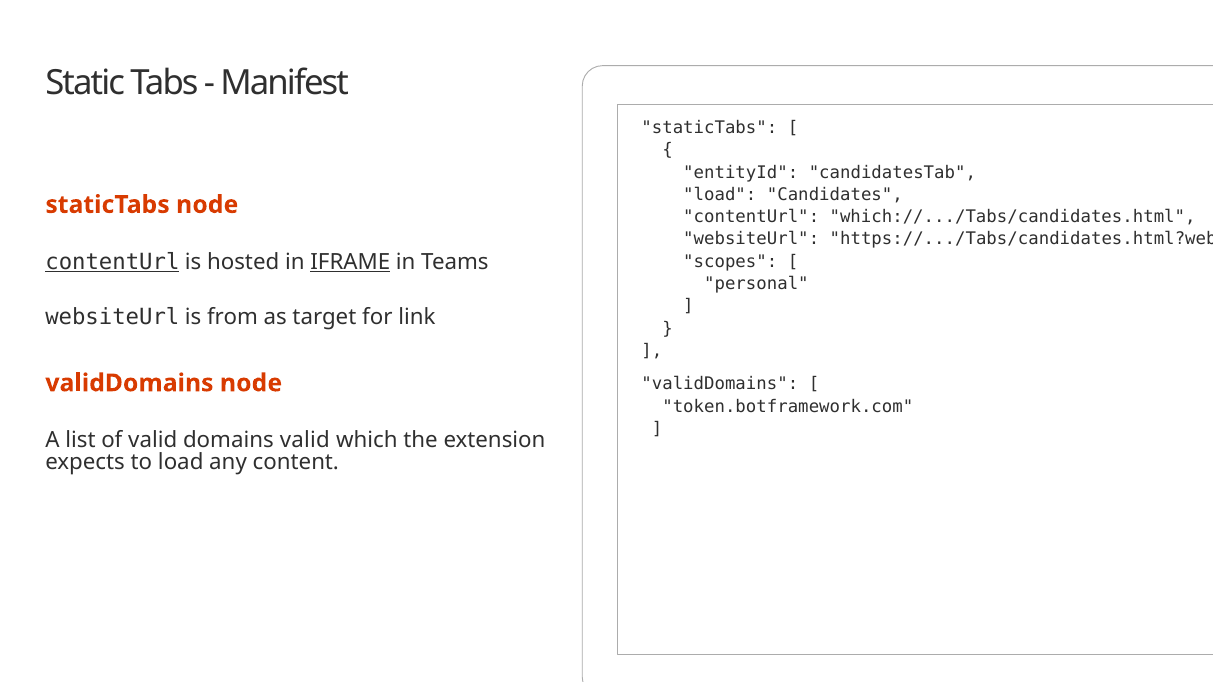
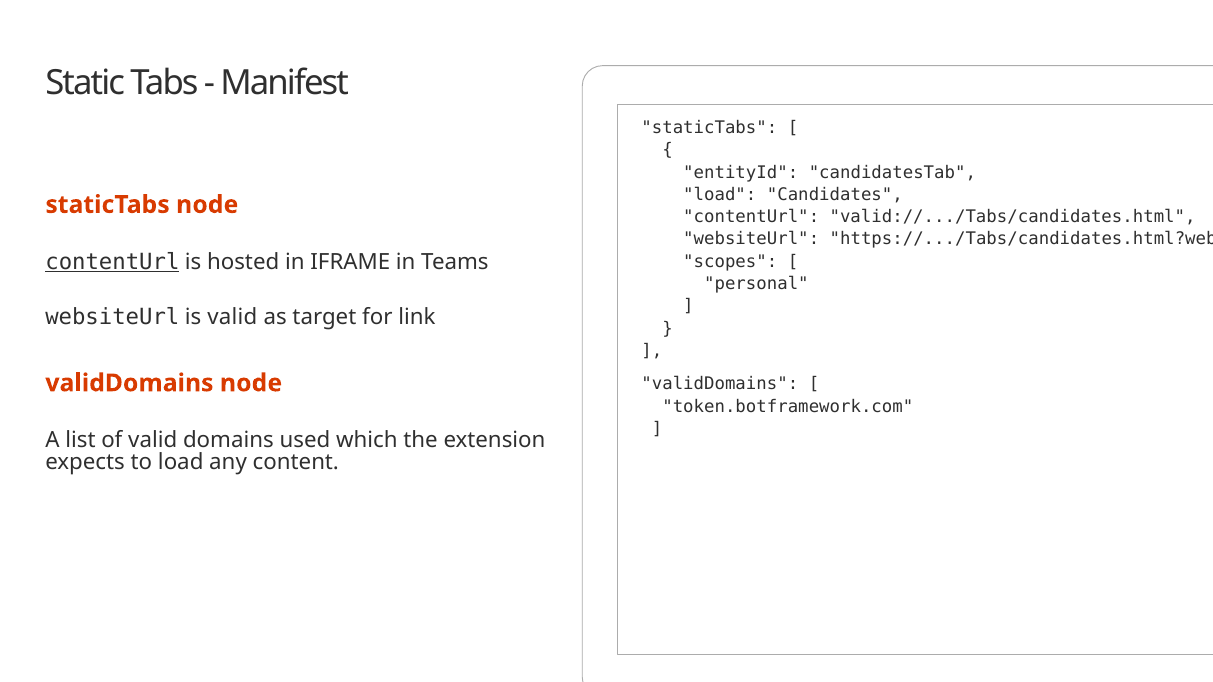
which://.../Tabs/candidates.html: which://.../Tabs/candidates.html -> valid://.../Tabs/candidates.html (1013, 217)
IFRAME underline: present -> none (350, 262)
is from: from -> valid (232, 318)
domains valid: valid -> used (305, 440)
